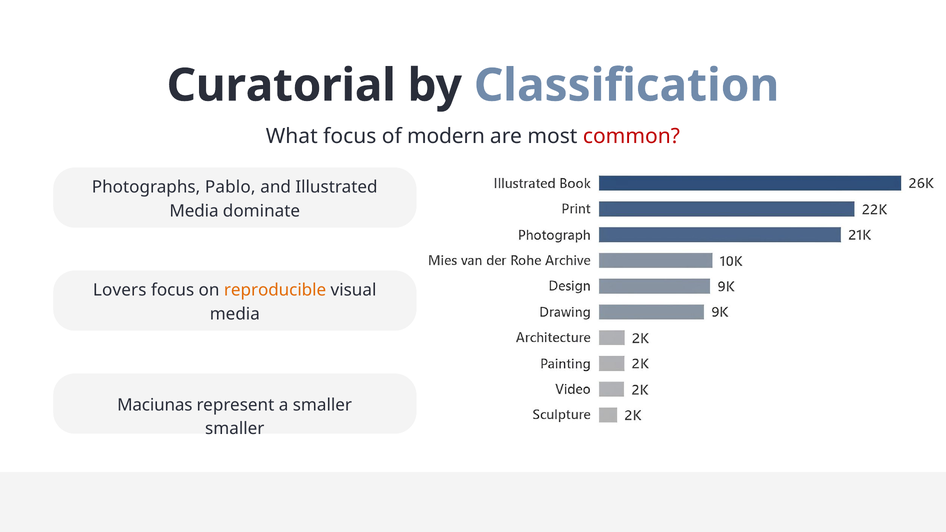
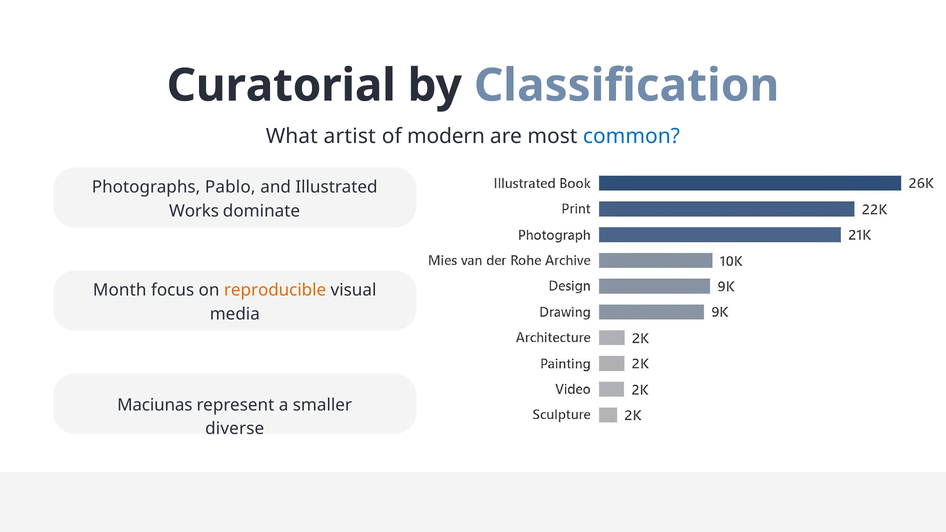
What focus: focus -> artist (350, 137)
common colour: red -> blue (631, 137)
Media: Media -> Works (194, 211)
Lovers: Lovers -> Month (120, 290)
smaller: smaller -> diverse (235, 429)
